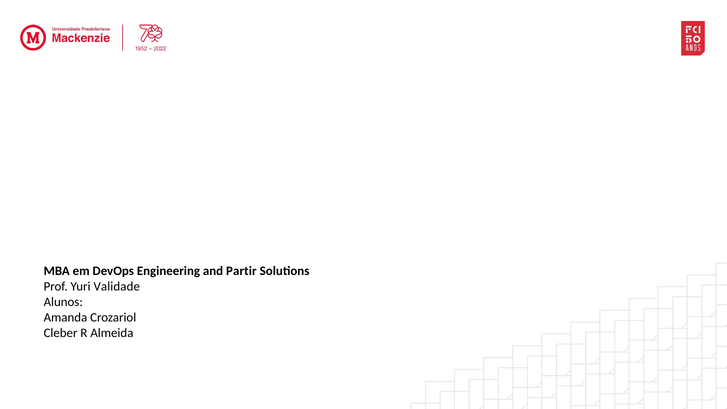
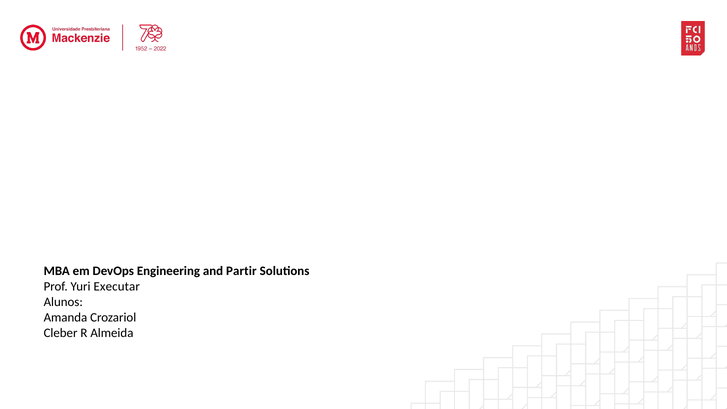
Validade: Validade -> Executar (117, 287)
